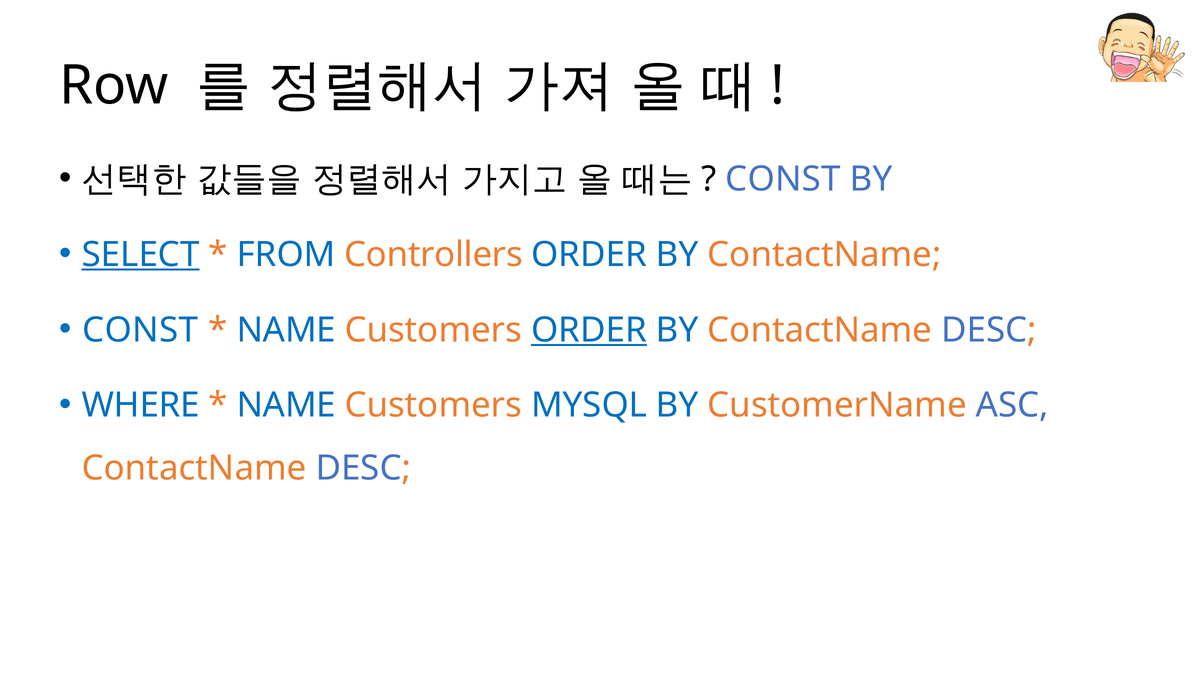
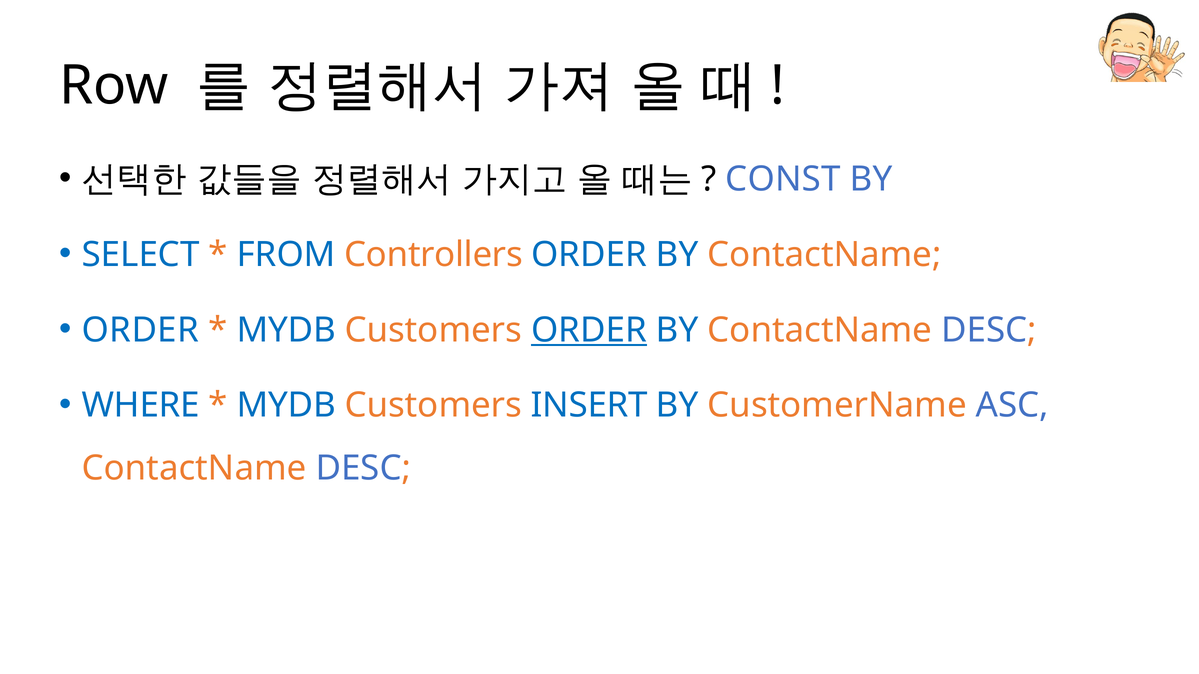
SELECT underline: present -> none (141, 255)
CONST: CONST -> ORDER (140, 330)
NAME: NAME -> MYDB (286, 330)
NAME: NAME -> MYDB (286, 406)
MYSQL: MYSQL -> INSERT (589, 406)
